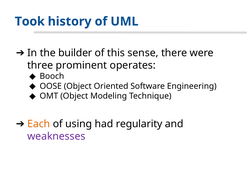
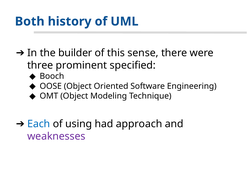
Took: Took -> Both (30, 21)
operates: operates -> specified (133, 65)
Each colour: orange -> blue (39, 124)
regularity: regularity -> approach (139, 124)
